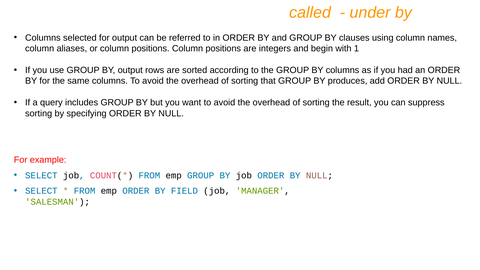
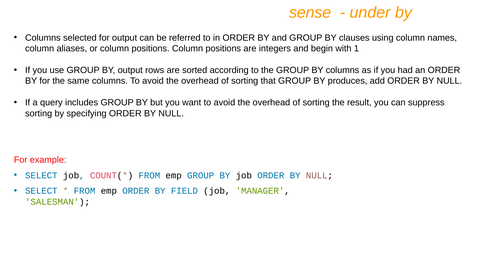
called: called -> sense (310, 12)
